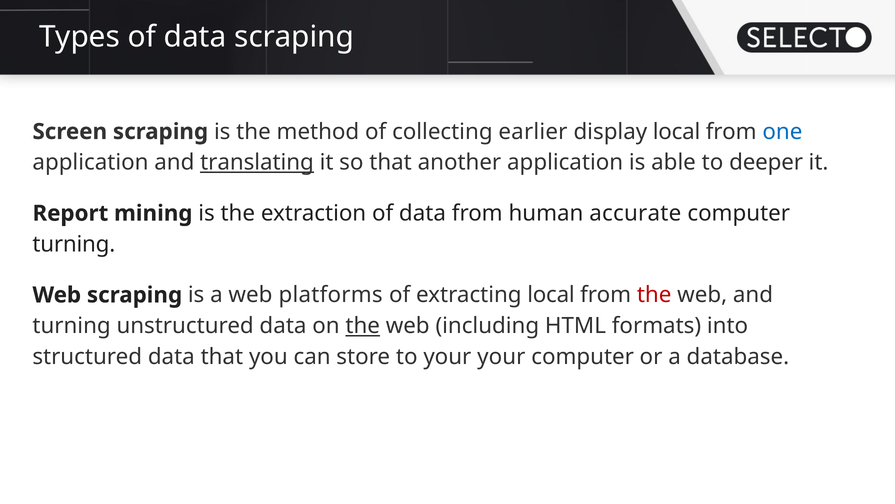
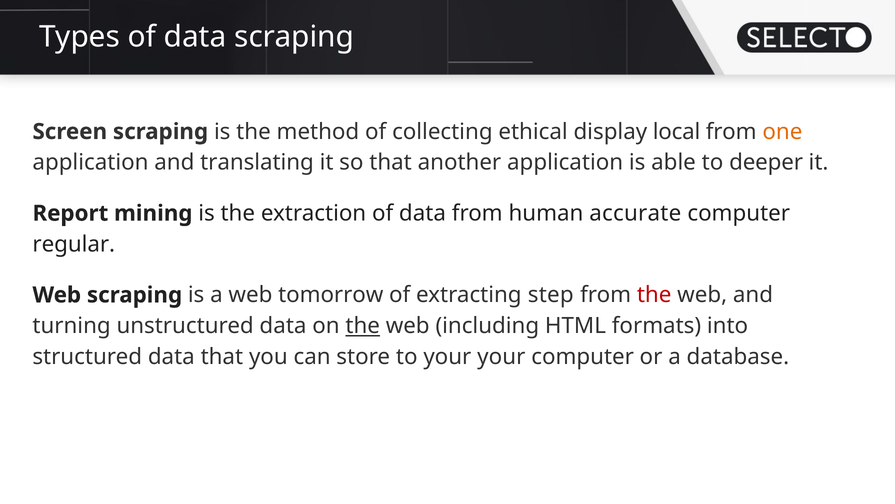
earlier: earlier -> ethical (533, 132)
one colour: blue -> orange (782, 132)
translating underline: present -> none (257, 162)
turning: turning -> regular (74, 244)
platforms: platforms -> tomorrow (331, 295)
extracting local: local -> step (551, 295)
